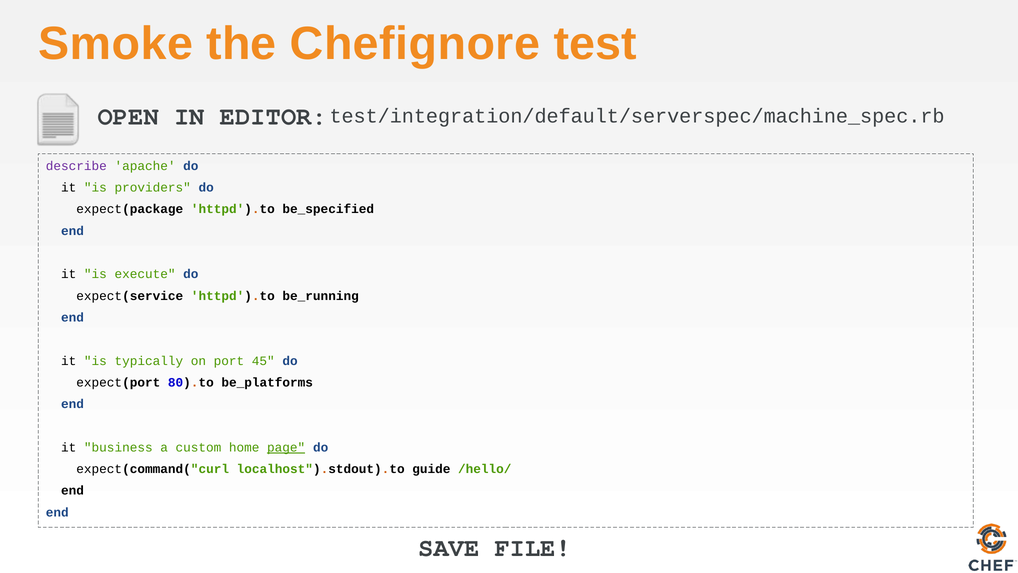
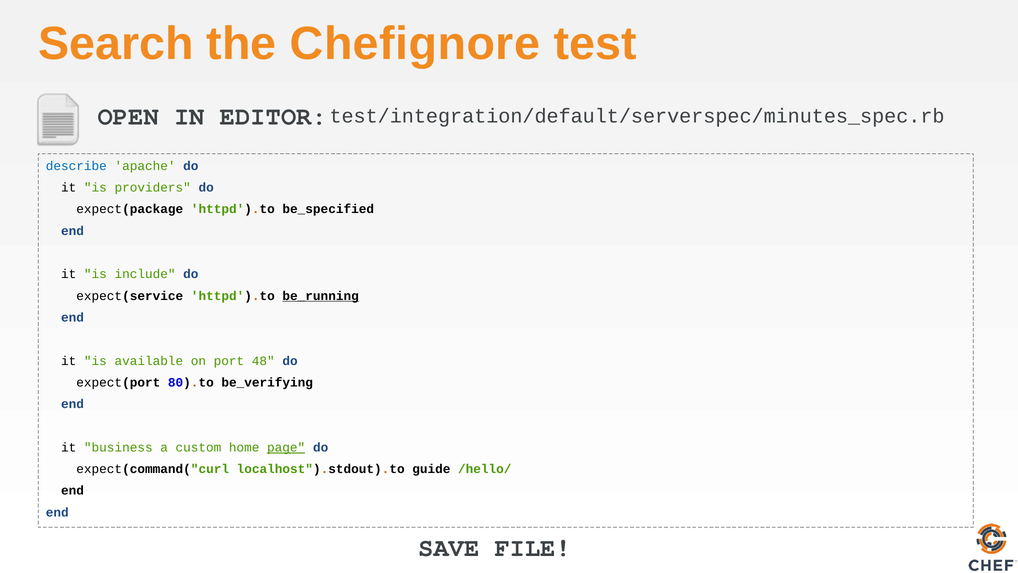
Smoke: Smoke -> Search (116, 44)
test/integration/default/serverspec/machine_spec.rb: test/integration/default/serverspec/machine_spec.rb -> test/integration/default/serverspec/minutes_spec.rb (637, 116)
describe colour: purple -> blue (76, 166)
execute: execute -> include (145, 274)
be_running underline: none -> present (321, 296)
typically: typically -> available (149, 361)
45: 45 -> 48 (263, 361)
be_platforms: be_platforms -> be_verifying (267, 382)
